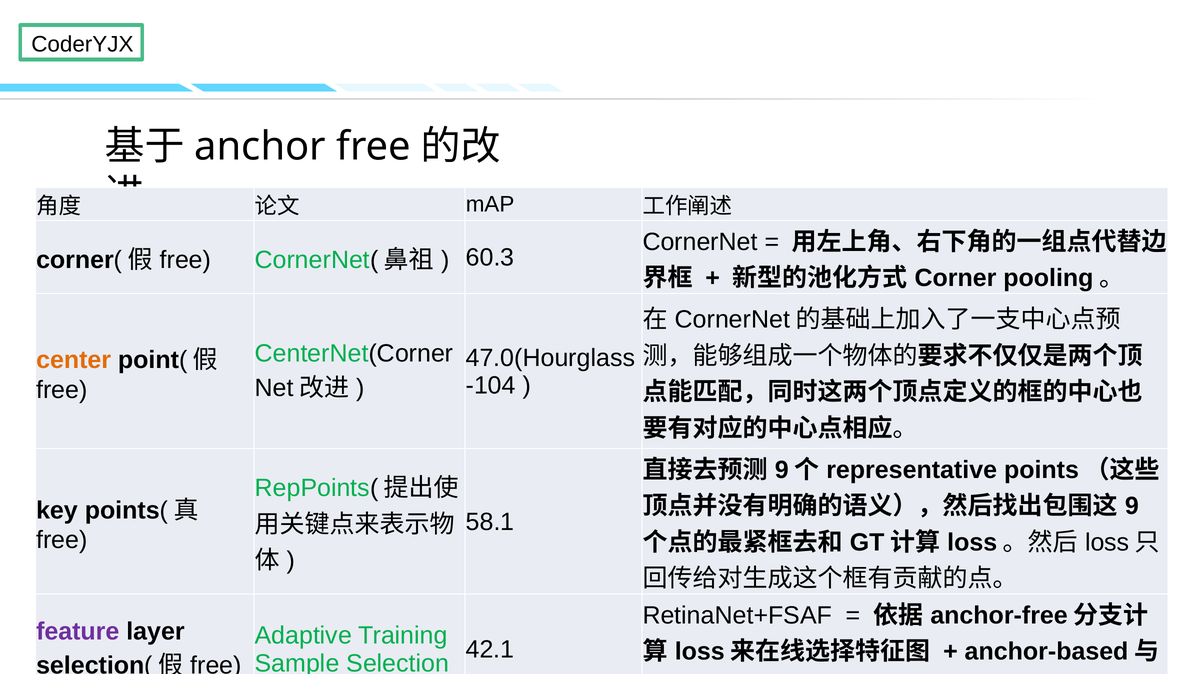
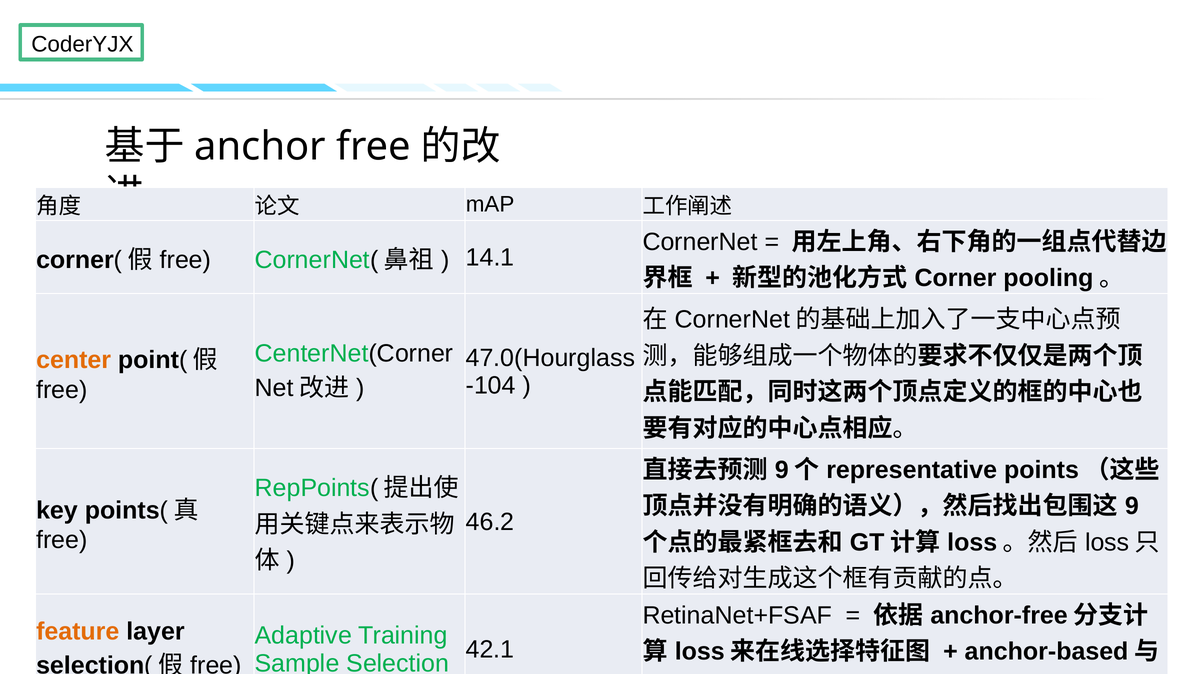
60.3: 60.3 -> 14.1 (490, 258)
58.1: 58.1 -> 46.2 (490, 522)
feature colour: purple -> orange (78, 631)
